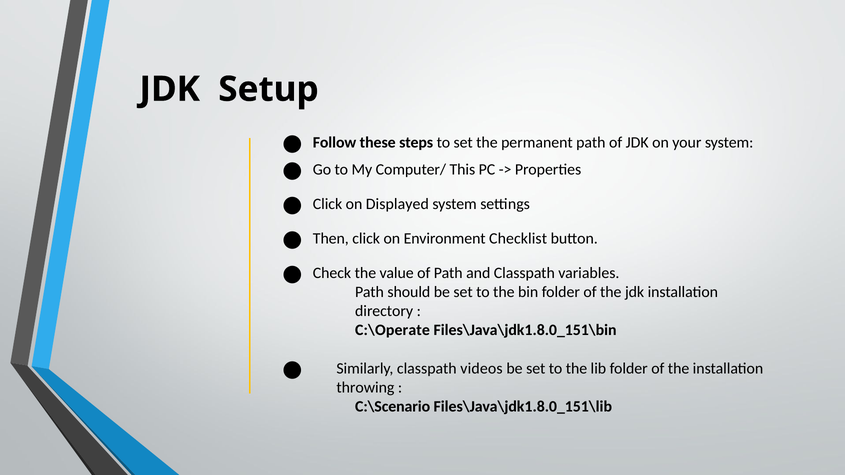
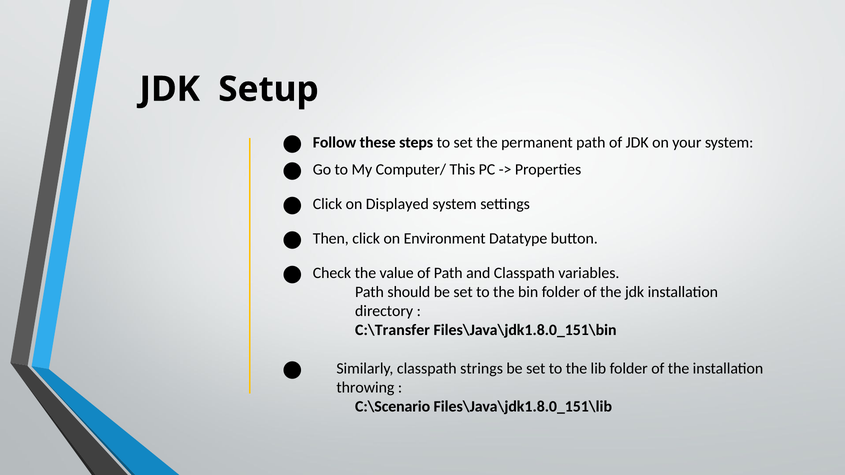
Checklist: Checklist -> Datatype (518, 239)
C:\Operate: C:\Operate -> C:\Transfer (393, 330)
videos: videos -> strings (482, 369)
